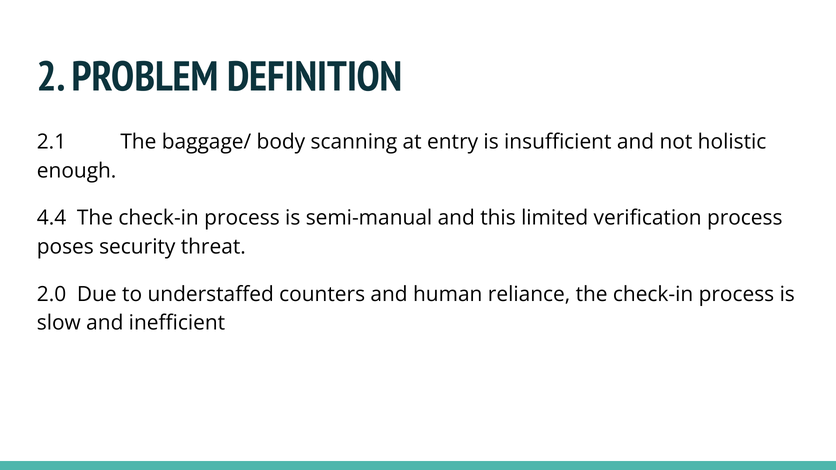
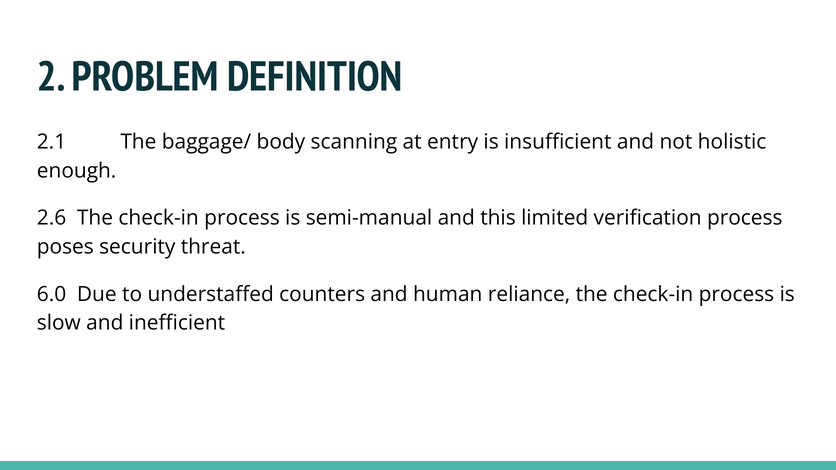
4.4: 4.4 -> 2.6 (52, 218)
2.0: 2.0 -> 6.0 (52, 294)
